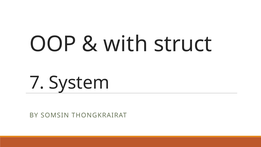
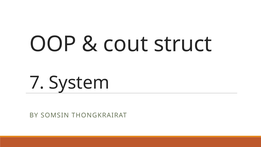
with: with -> cout (126, 44)
